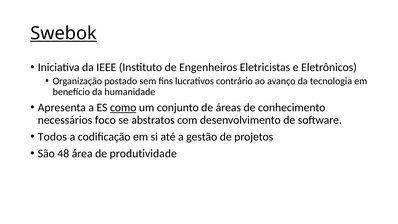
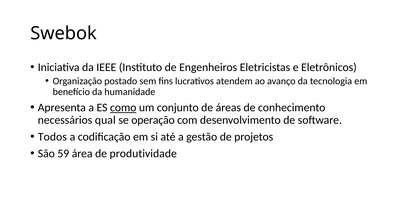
Swebok underline: present -> none (64, 33)
contrário: contrário -> atendem (234, 81)
foco: foco -> qual (105, 120)
abstratos: abstratos -> operação (153, 120)
48: 48 -> 59 (63, 153)
